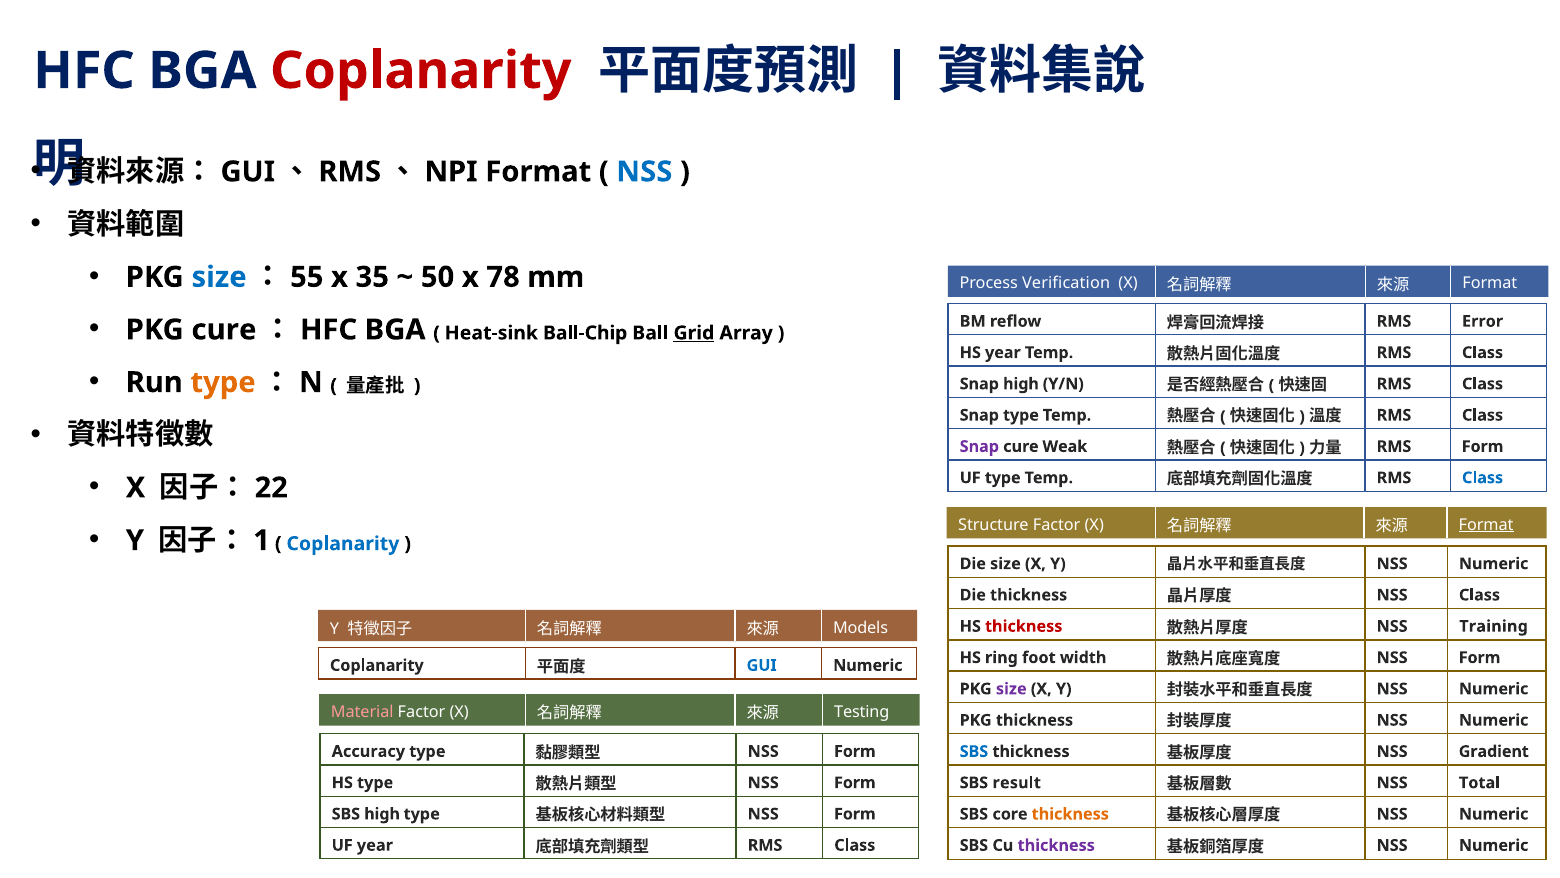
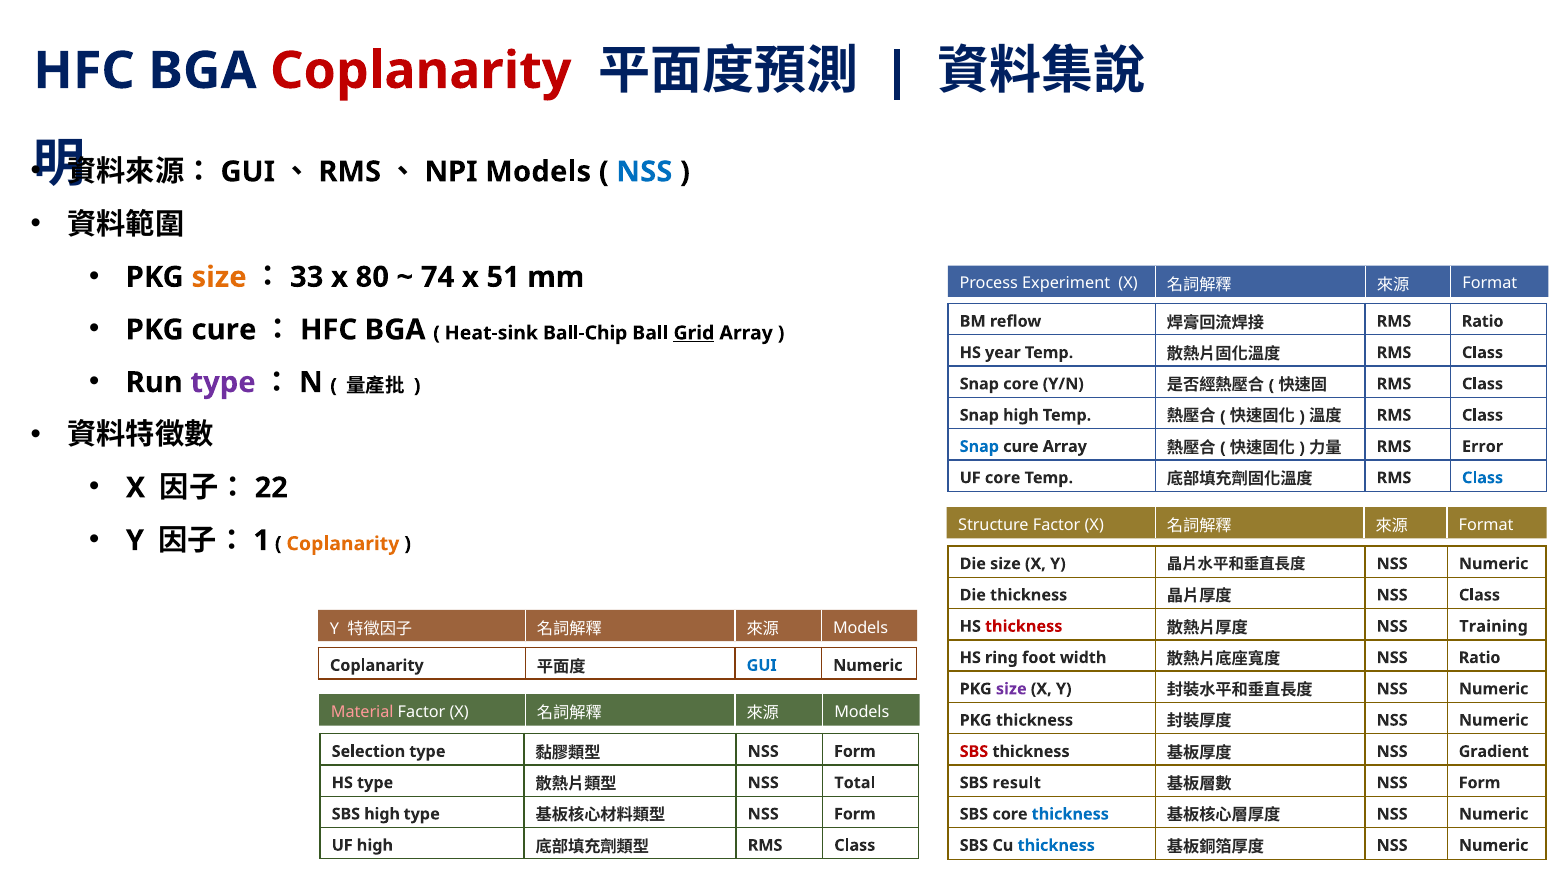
Format: Format -> Models (538, 172)
size colour: blue -> orange (219, 277)
55: 55 -> 33 (307, 277)
35: 35 -> 80 (372, 277)
50: 50 -> 74 (438, 277)
78: 78 -> 51 (503, 277)
Verification: Verification -> Experiment (1066, 283)
RMS Error: Error -> Ratio (1483, 321)
type colour: orange -> purple (223, 382)
Snap high: high -> core (1021, 384)
Snap type: type -> high (1021, 415)
Snap colour: purple -> blue (979, 446)
cure Weak: Weak -> Array (1065, 446)
RMS Form: Form -> Error (1483, 446)
UF type: type -> core (1003, 478)
Format underline: present -> none (1486, 525)
Coplanarity colour: blue -> orange (343, 543)
Form: Form -> Ratio (1480, 657)
Testing: Testing -> Models (862, 712)
Accuracy: Accuracy -> Selection (368, 751)
SBS colour: blue -> red (974, 751)
Form: Form -> Total (855, 782)
Total: Total -> Form (1480, 782)
thickness colour: orange -> blue (1070, 814)
UF year: year -> high (375, 845)
thickness colour: purple -> blue (1056, 845)
